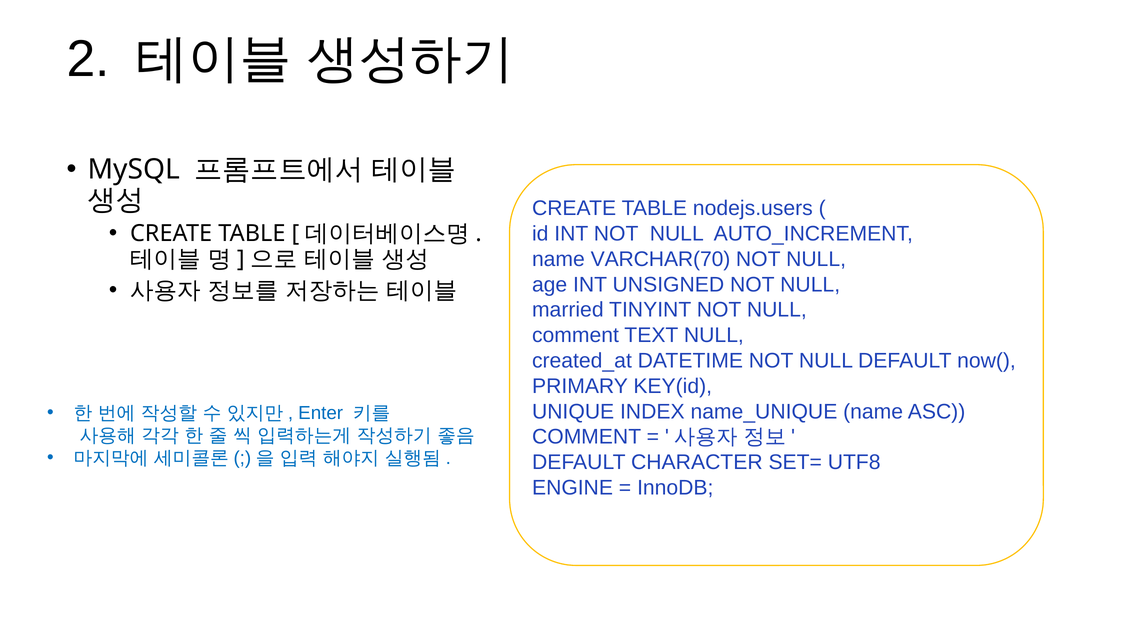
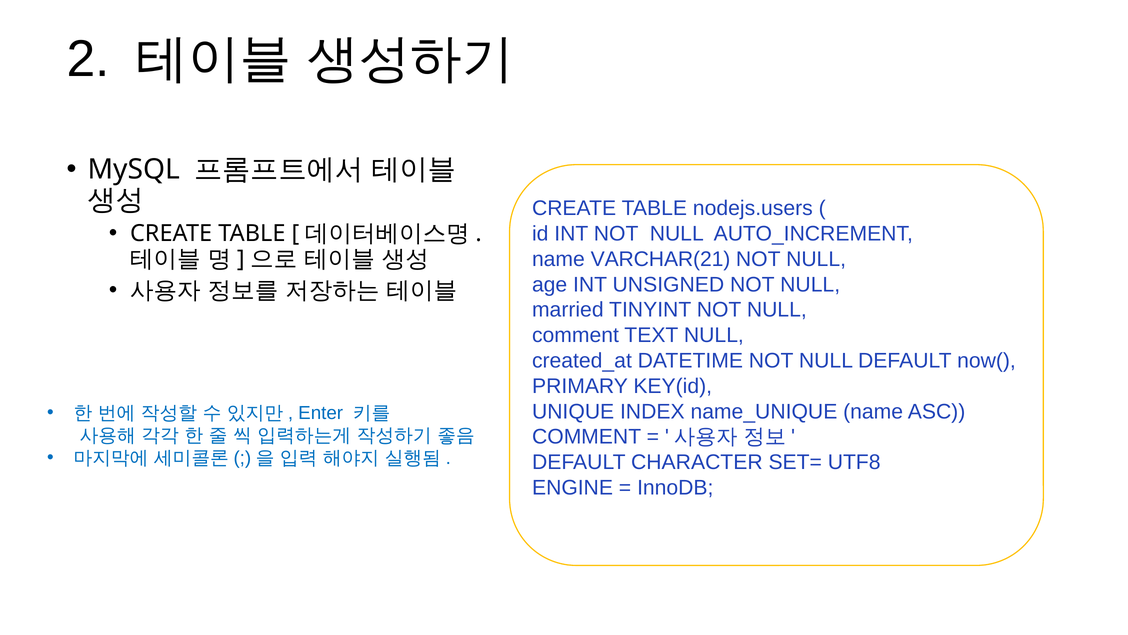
VARCHAR(70: VARCHAR(70 -> VARCHAR(21 (660, 259)
